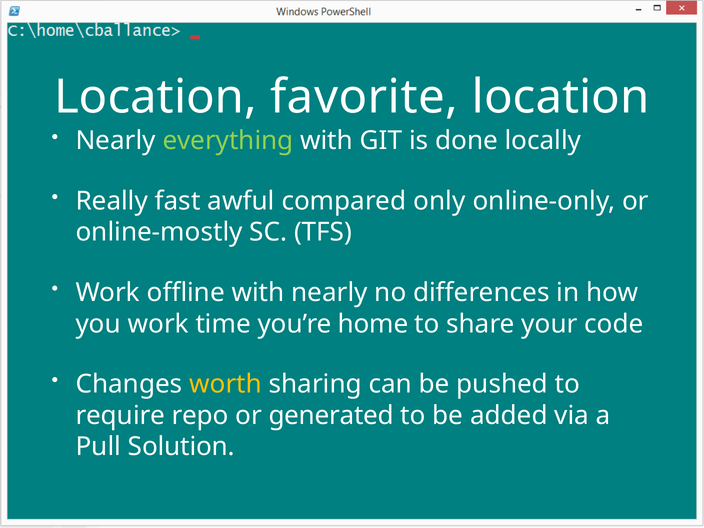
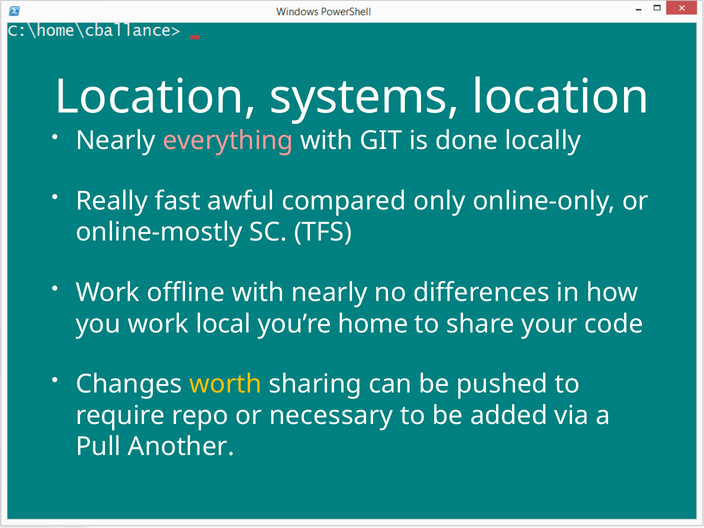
favorite: favorite -> systems (365, 97)
everything colour: light green -> pink (228, 141)
time: time -> local (223, 324)
generated: generated -> necessary (331, 416)
Solution: Solution -> Another (181, 447)
